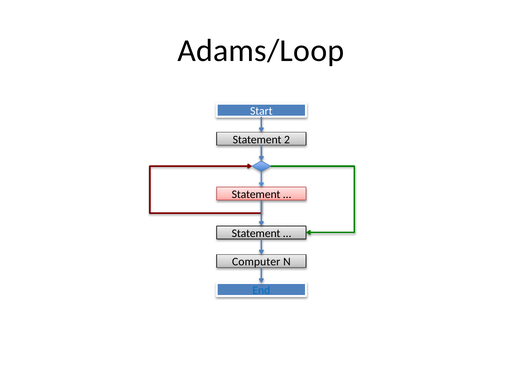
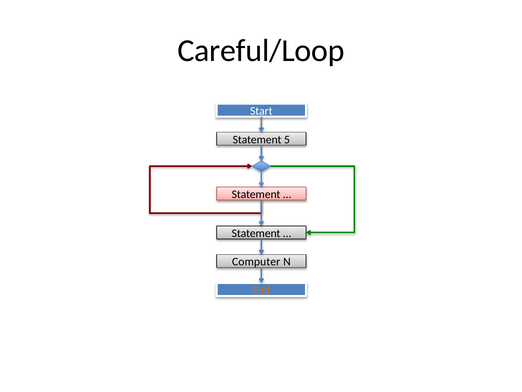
Adams/Loop: Adams/Loop -> Careful/Loop (261, 51)
2: 2 -> 5 (287, 139)
End colour: blue -> orange (261, 290)
